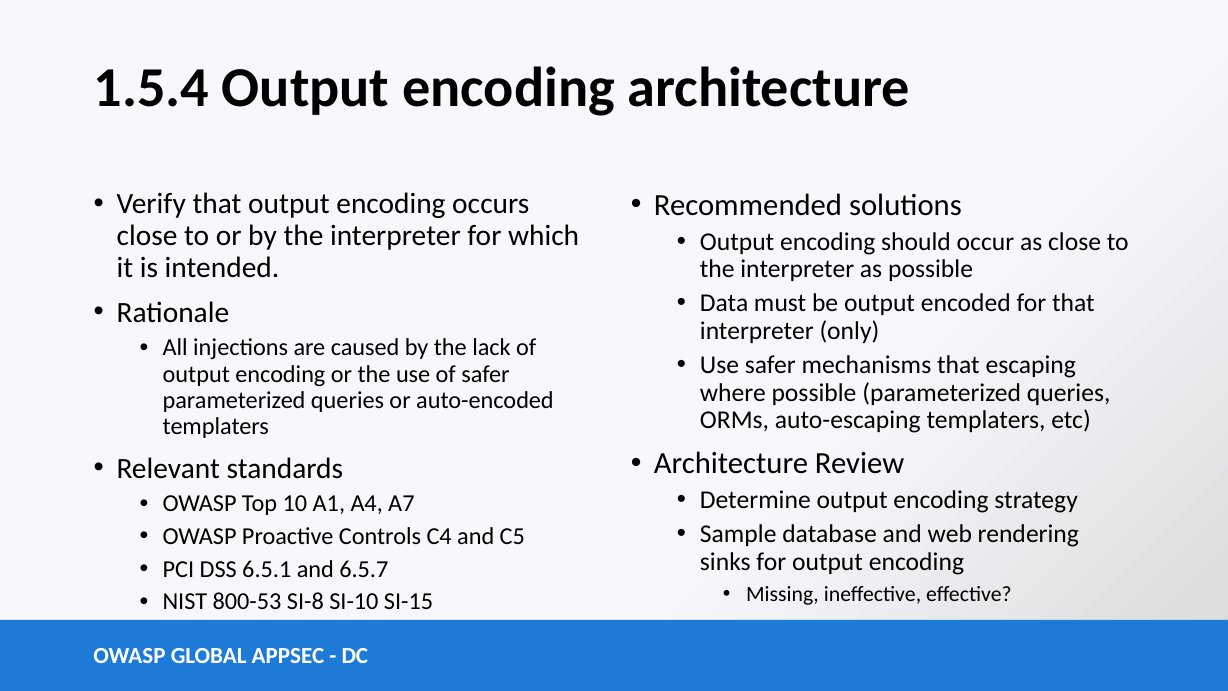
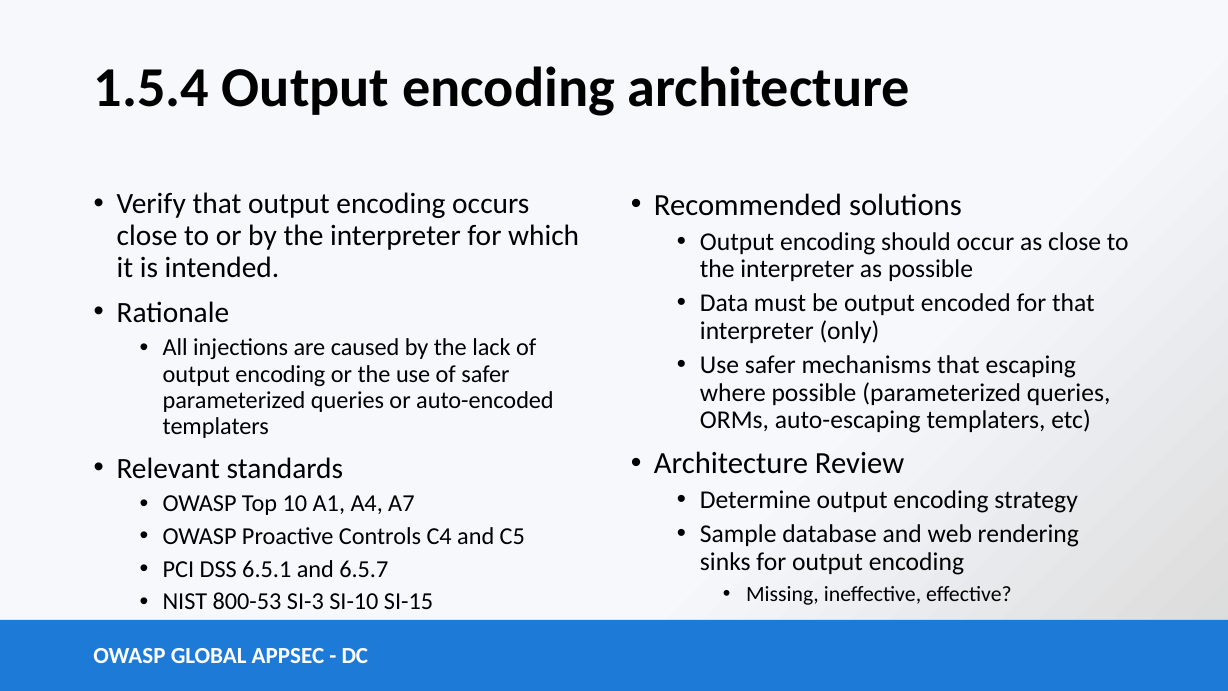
SI-8: SI-8 -> SI-3 (305, 602)
